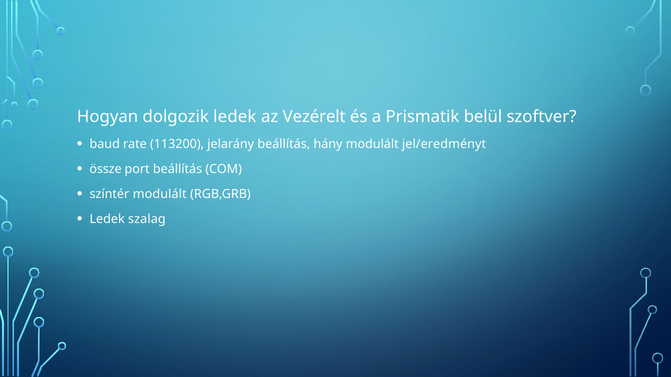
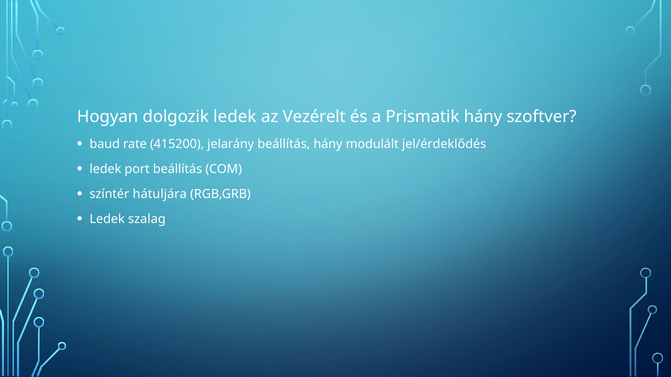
Prismatik belül: belül -> hány (483, 117)
113200: 113200 -> 415200 (177, 144)
jel/eredményt: jel/eredményt -> jel/érdeklődés (444, 144)
össze: össze -> ledek (105, 169)
színtér modulált: modulált -> hátuljára (160, 194)
